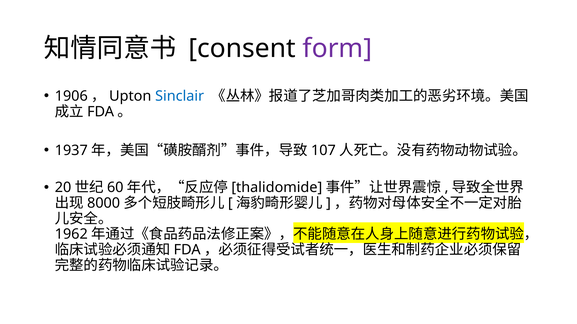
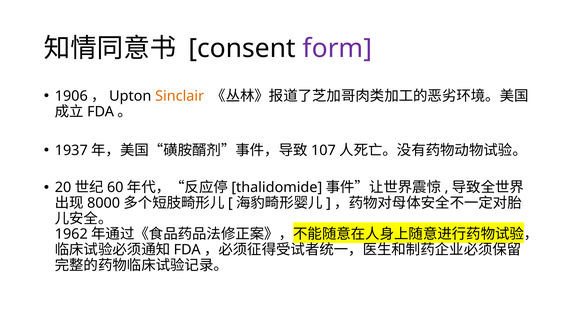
Sinclair colour: blue -> orange (180, 96)
